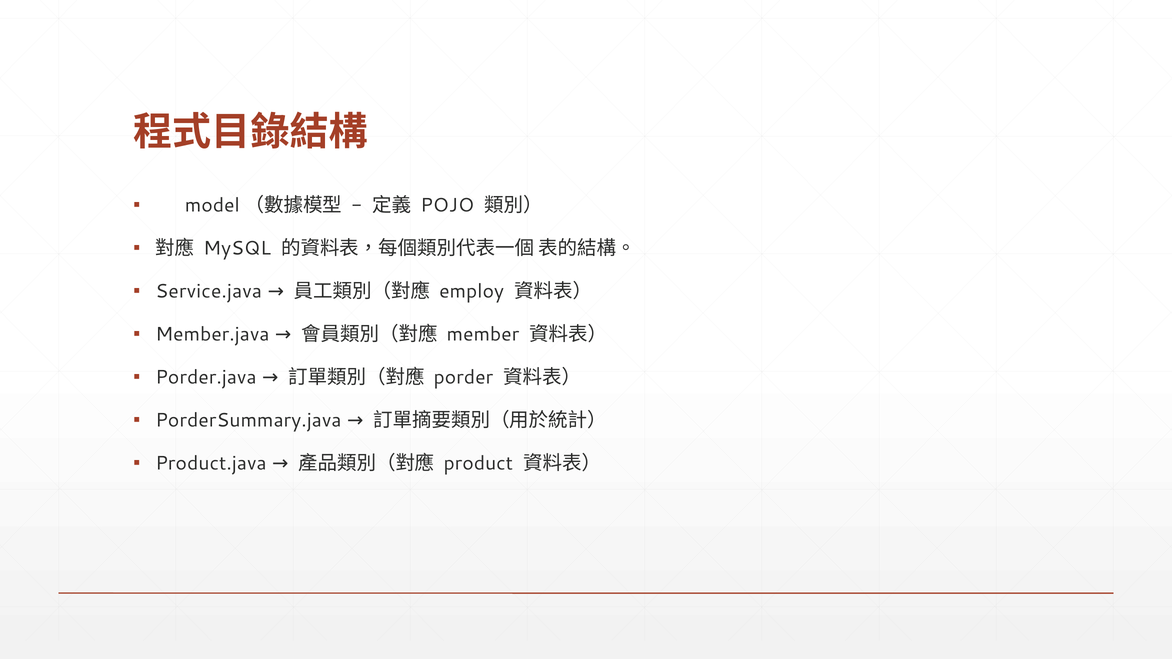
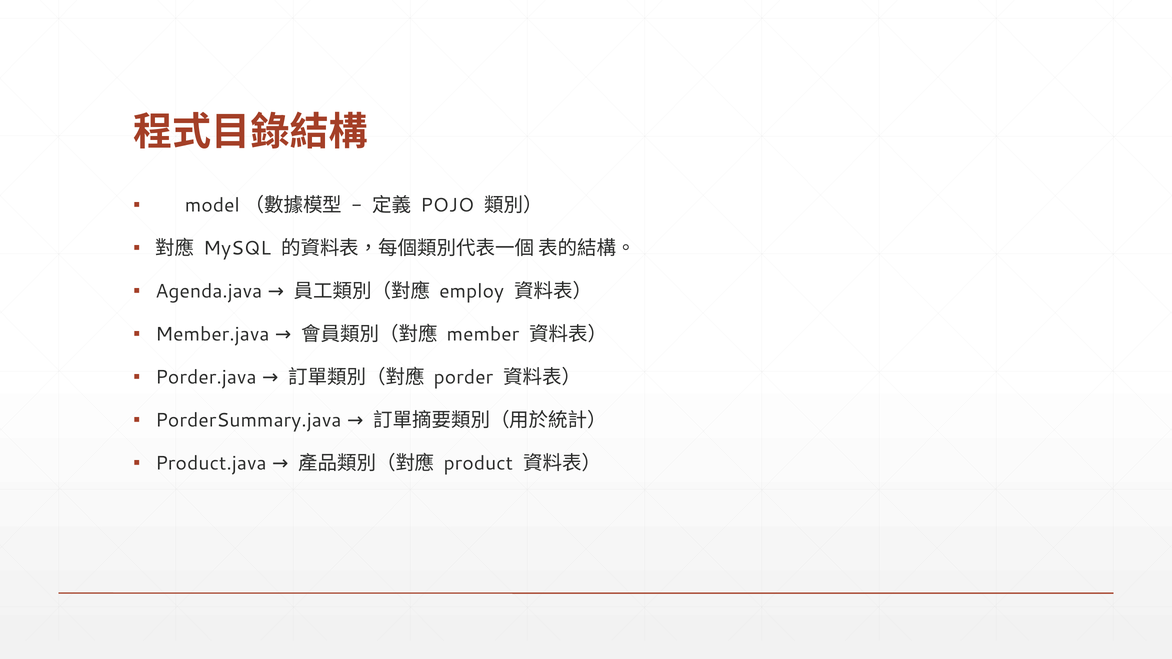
Service.java: Service.java -> Agenda.java (209, 291)
